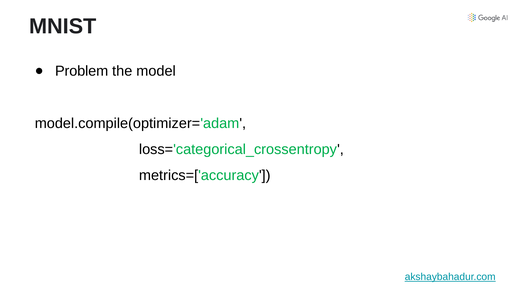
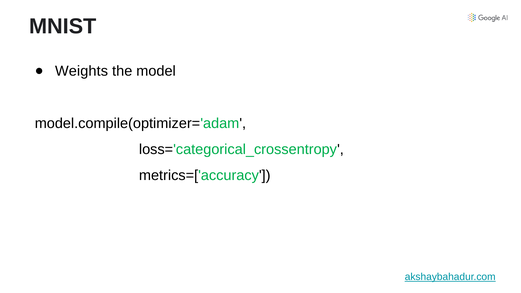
Problem: Problem -> Weights (82, 71)
